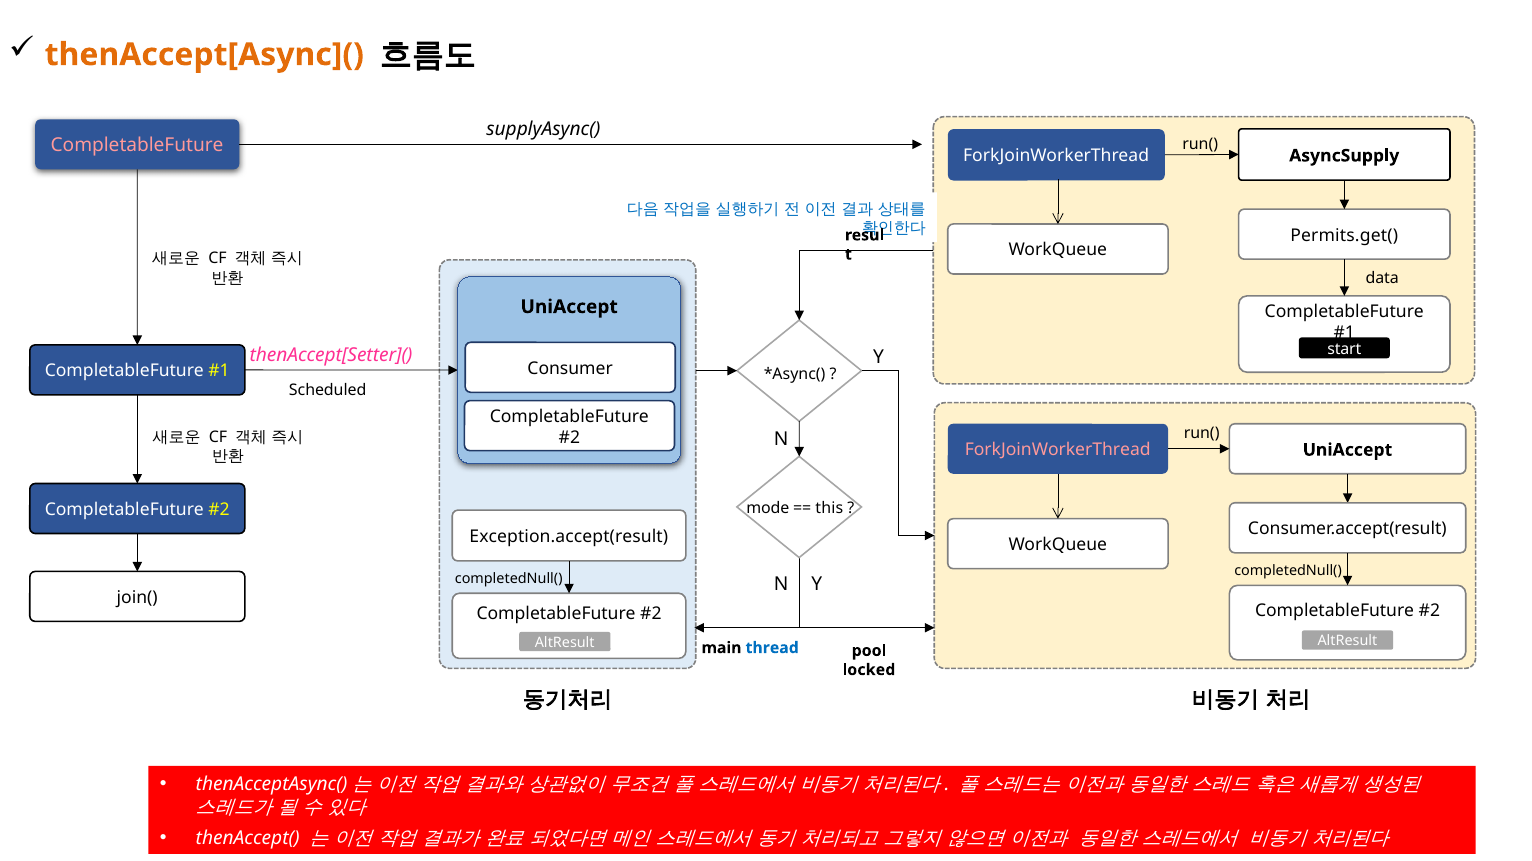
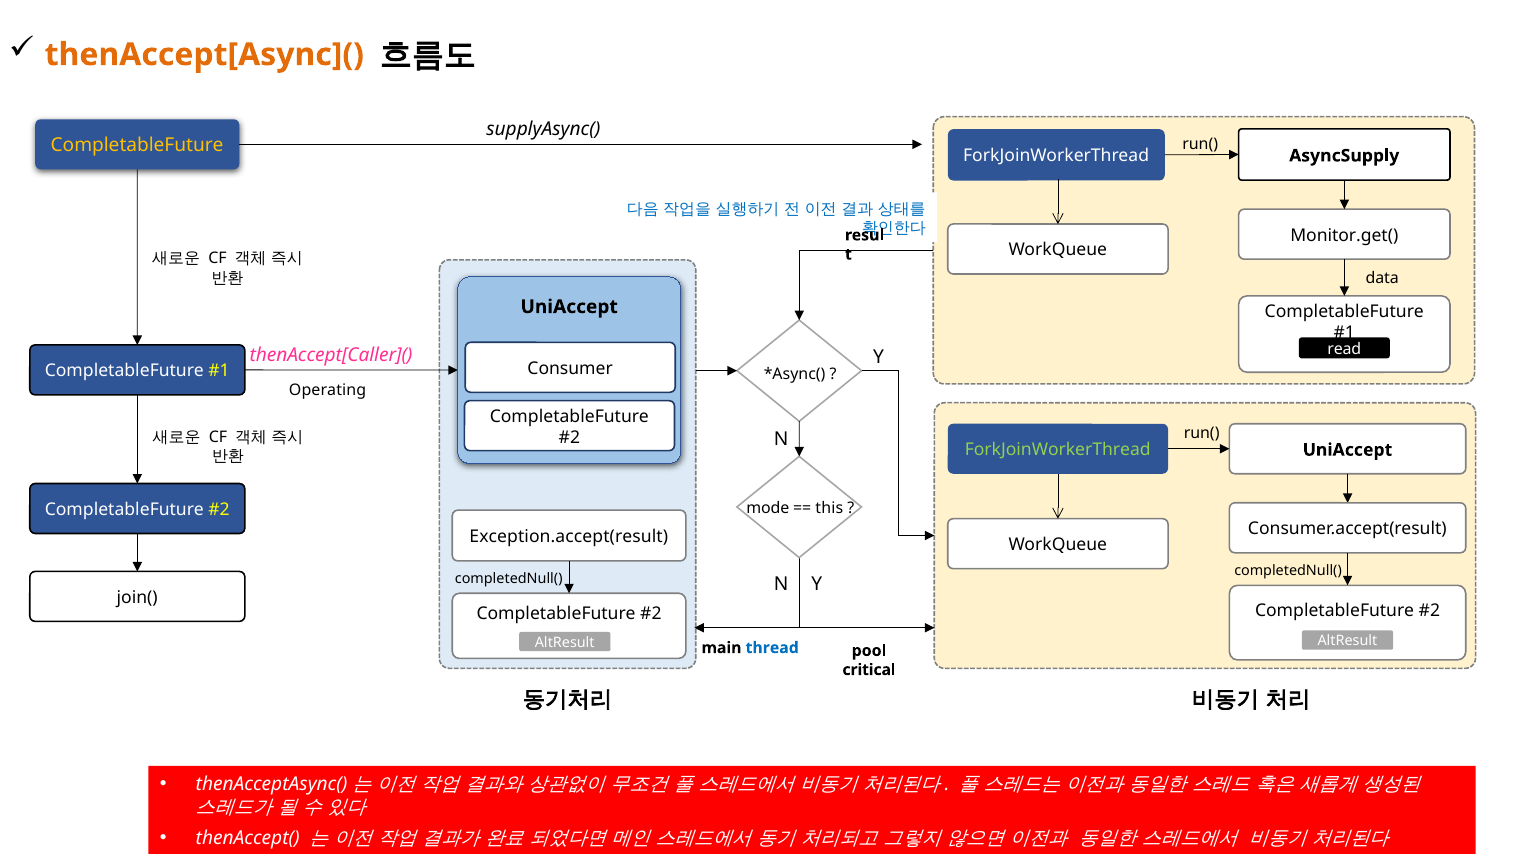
CompletableFuture colour: pink -> yellow (137, 146)
Permits.get(: Permits.get( -> Monitor.get( (1344, 236)
start: start -> read (1344, 349)
thenAccept[Setter](: thenAccept[Setter]( -> thenAccept[Caller]( (331, 355)
Scheduled: Scheduled -> Operating (328, 391)
ForkJoinWorkerThread colour: pink -> light green (1058, 450)
locked: locked -> critical (869, 670)
